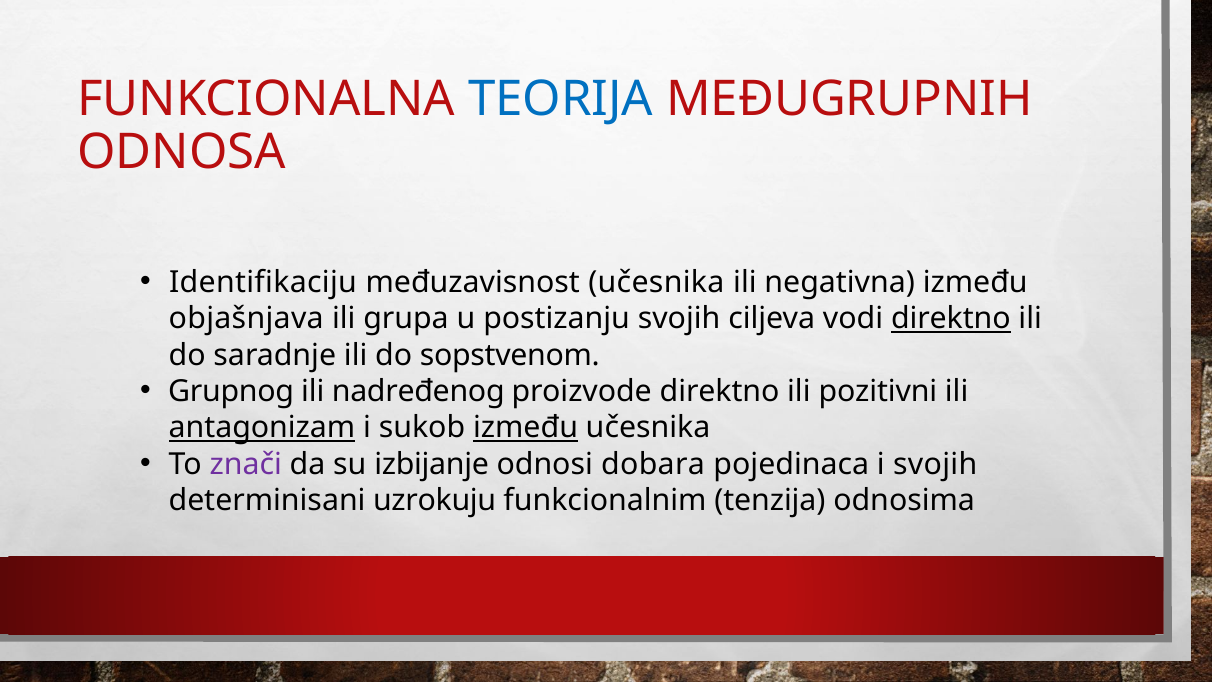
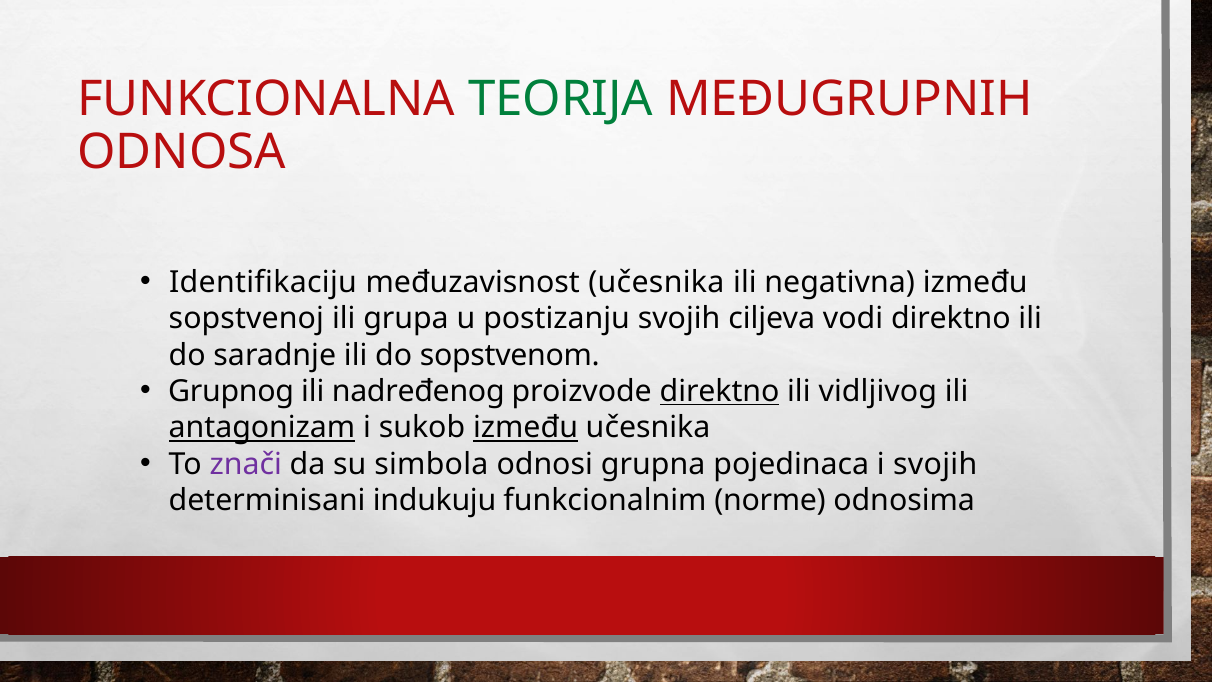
TEORIJA colour: blue -> green (561, 99)
objašnjava: objašnjava -> sopstvenoj (246, 319)
direktno underline: present -> none (951, 319)
direktno underline: none -> present (720, 391)
pozitivni: pozitivni -> vidljivog (878, 391)
izbijanje: izbijanje -> simbola (431, 464)
dobara: dobara -> grupna (653, 464)
uzrokuju: uzrokuju -> indukuju (435, 500)
tenzija: tenzija -> norme (770, 500)
